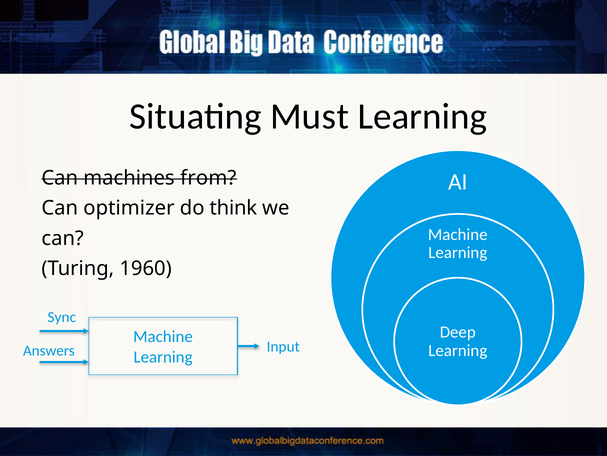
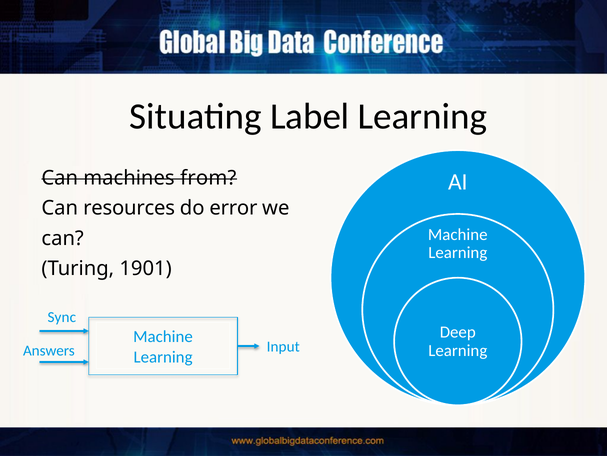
Must: Must -> Label (310, 116)
optimizer: optimizer -> resources (129, 208)
think: think -> error (233, 208)
1960: 1960 -> 1901 (146, 268)
